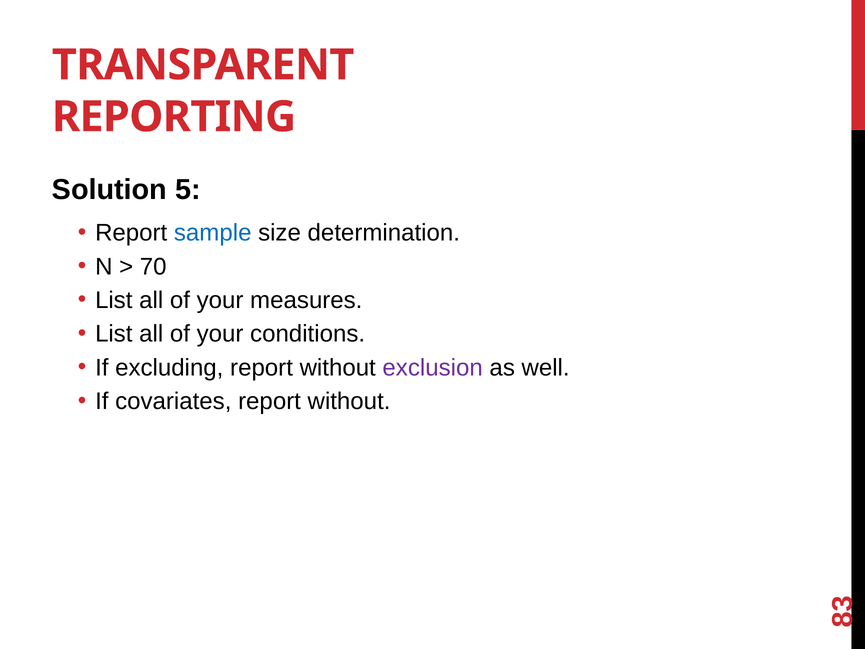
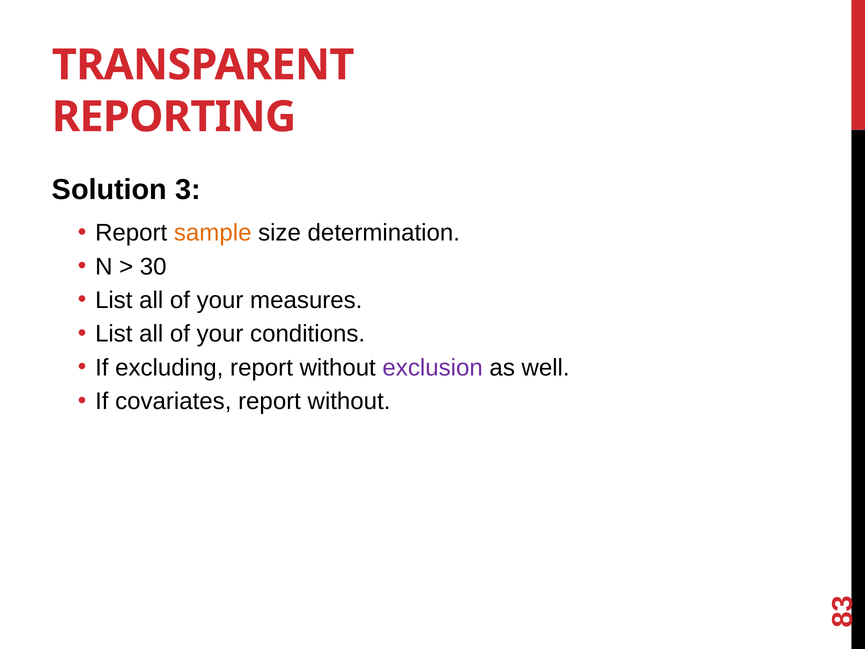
Solution 5: 5 -> 3 (188, 189)
sample colour: blue -> orange (213, 233)
70: 70 -> 30 (153, 267)
